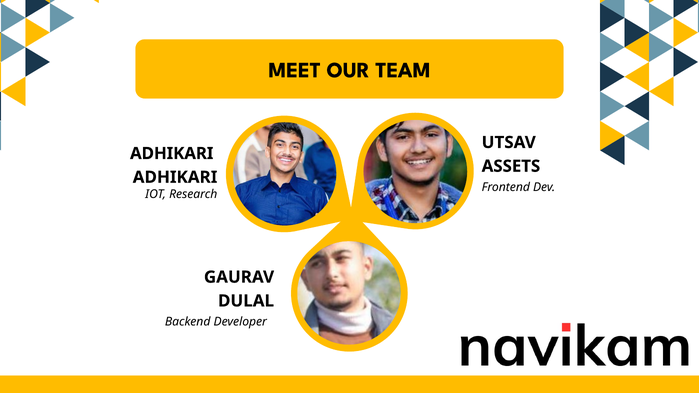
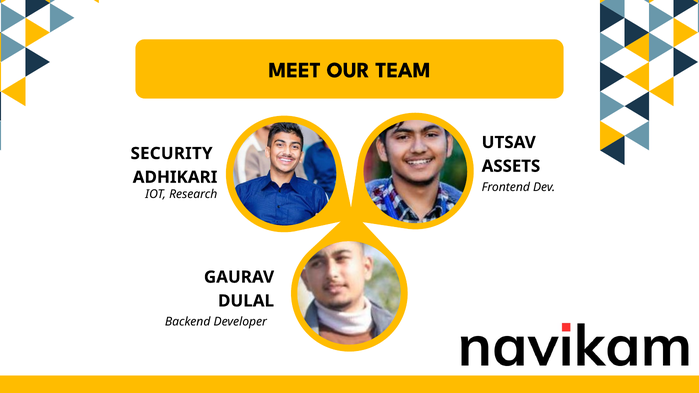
ADHIKARI: ADHIKARI -> SECURITY (172, 154)
